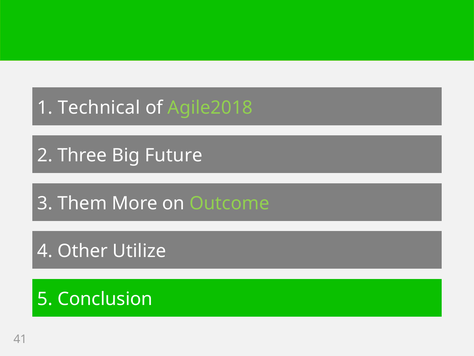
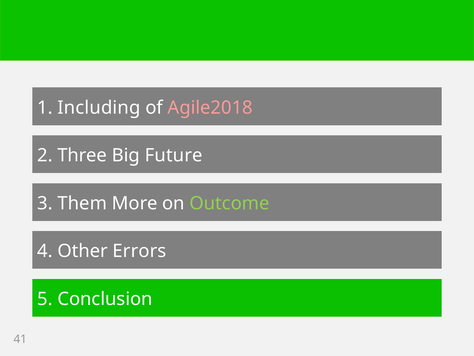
Technical: Technical -> Including (99, 107)
Agile2018 colour: light green -> pink (210, 107)
Utilize: Utilize -> Errors (139, 251)
